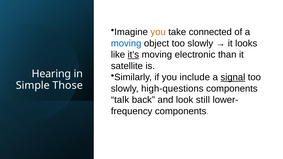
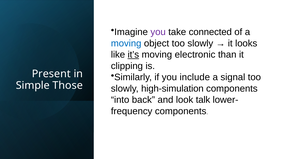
you colour: orange -> purple (158, 32)
satellite: satellite -> clipping (127, 66)
Hearing: Hearing -> Present (51, 74)
signal underline: present -> none (233, 77)
high-questions: high-questions -> high-simulation (172, 89)
talk: talk -> into (120, 100)
still: still -> talk (203, 100)
